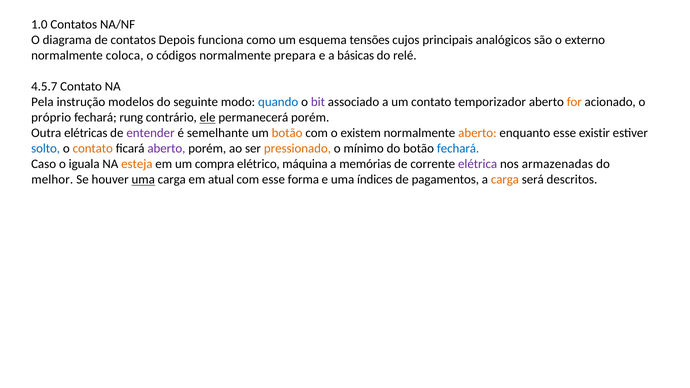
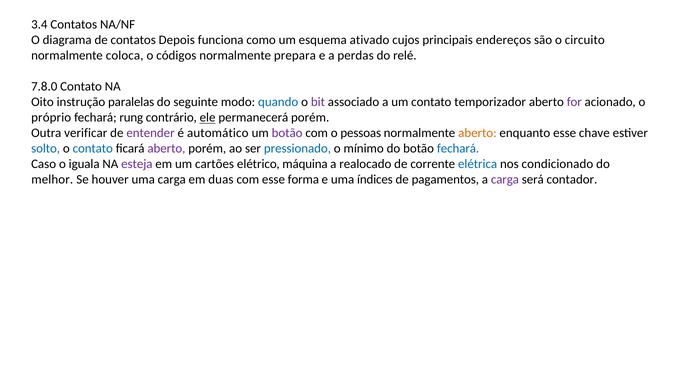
1.0: 1.0 -> 3.4 (39, 24)
tensões: tensões -> ativado (370, 40)
analógicos: analógicos -> endereços (503, 40)
externo: externo -> circuito (585, 40)
básicas: básicas -> perdas (356, 56)
4.5.7: 4.5.7 -> 7.8.0 (44, 87)
Pela: Pela -> Oito (42, 102)
modelos: modelos -> paralelas (131, 102)
for colour: orange -> purple (574, 102)
elétricas: elétricas -> verificar (86, 133)
semelhante: semelhante -> automático (218, 133)
botão colour: orange -> purple (287, 133)
existem: existem -> pessoas (361, 133)
existir: existir -> chave (594, 133)
contato colour: orange -> blue (93, 149)
pressionado colour: orange -> blue (297, 149)
esteja colour: orange -> purple (137, 164)
compra: compra -> cartões (215, 164)
memórias: memórias -> realocado (365, 164)
elétrica colour: purple -> blue (478, 164)
armazenadas: armazenadas -> condicionado (557, 164)
uma underline: present -> none (143, 180)
atual: atual -> duas (221, 180)
carga colour: orange -> purple (505, 180)
descritos: descritos -> contador (572, 180)
